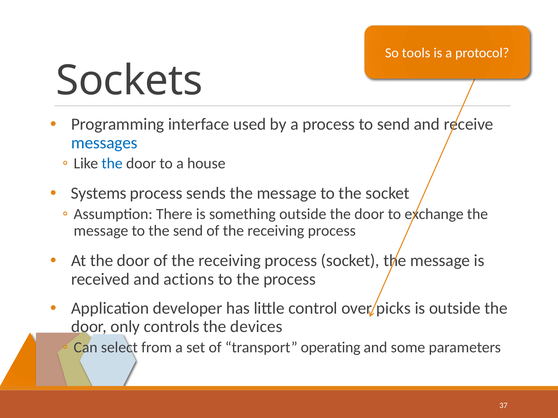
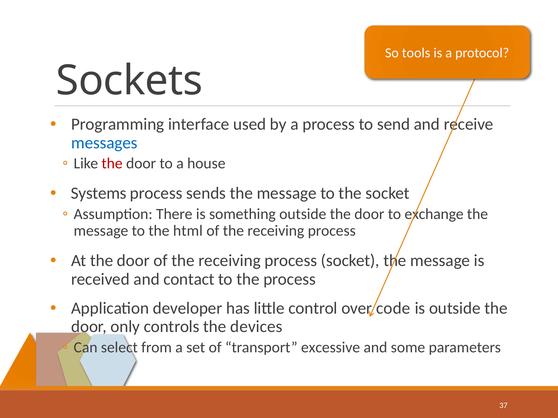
the colour: blue -> red (112, 164)
the send: send -> html (188, 231)
actions: actions -> contact (189, 279)
picks: picks -> code (393, 309)
operating: operating -> excessive (331, 348)
